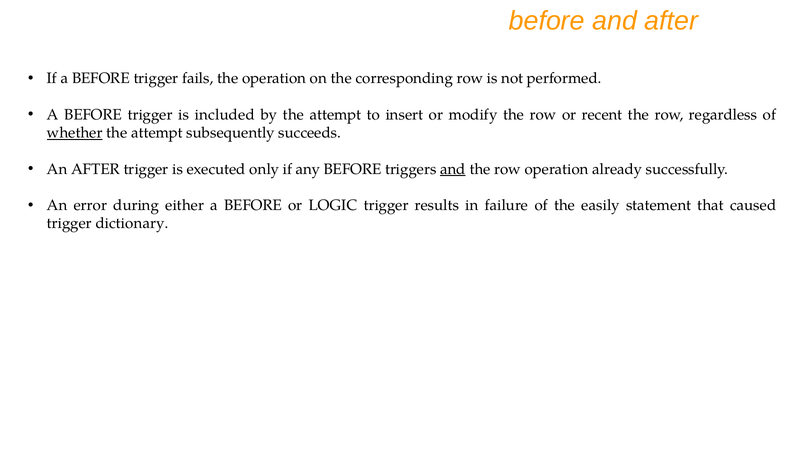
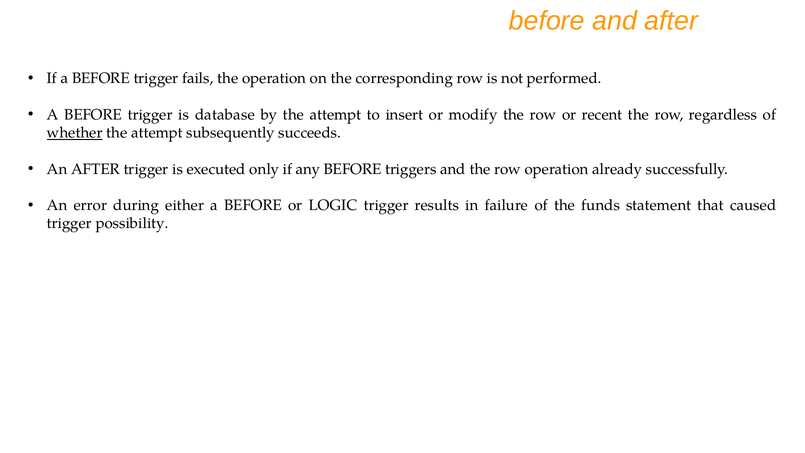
included: included -> database (225, 115)
and underline: present -> none (453, 169)
easily: easily -> funds (601, 205)
dictionary: dictionary -> possibility (132, 223)
